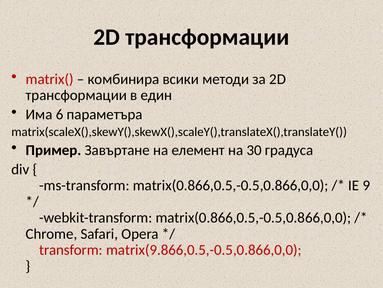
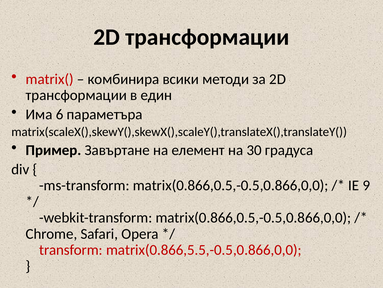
matrix(9.866,0.5,-0.5,0.866,0,0: matrix(9.866,0.5,-0.5,0.866,0,0 -> matrix(0.866,5.5,-0.5,0.866,0,0 (204, 249)
